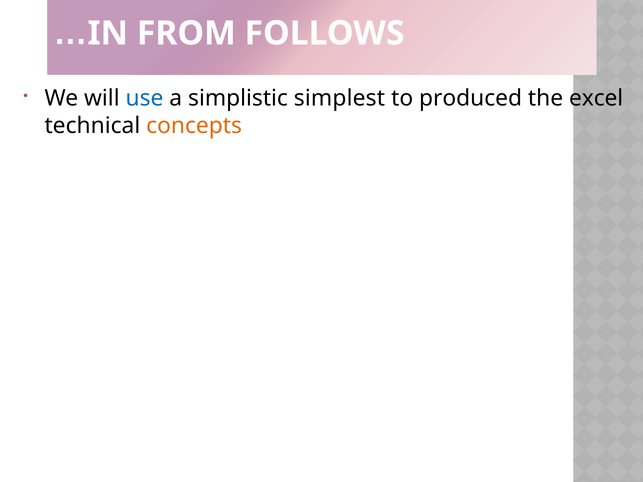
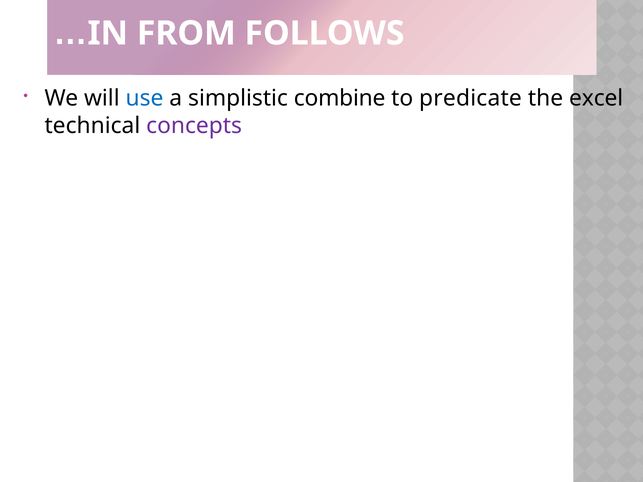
simplest: simplest -> combine (340, 98)
produced: produced -> predicate (470, 98)
concepts colour: orange -> purple (194, 126)
